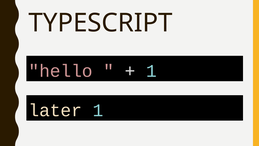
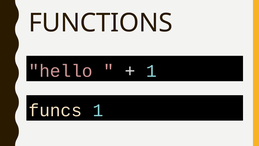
TYPESCRIPT: TYPESCRIPT -> FUNCTIONS (101, 23)
later: later -> funcs (55, 110)
